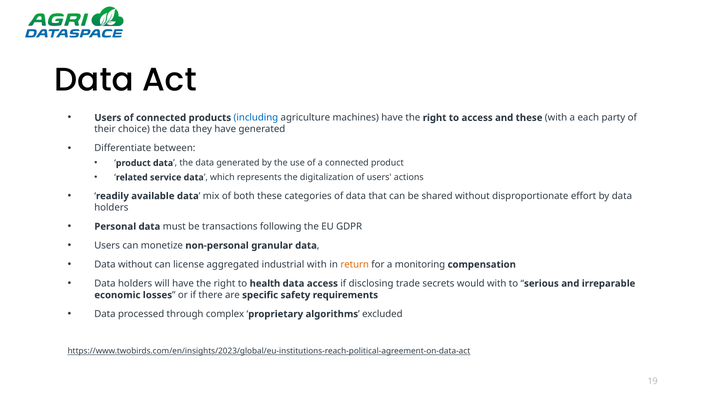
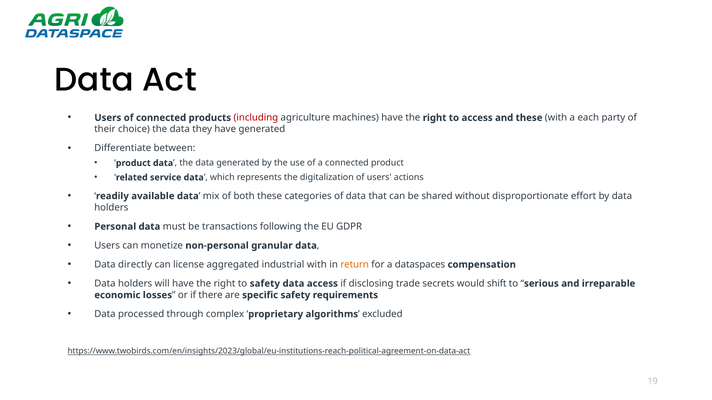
including colour: blue -> red (256, 118)
Data without: without -> directly (135, 265)
monitoring: monitoring -> dataspaces (420, 265)
to health: health -> safety (265, 284)
would with: with -> shift (497, 284)
